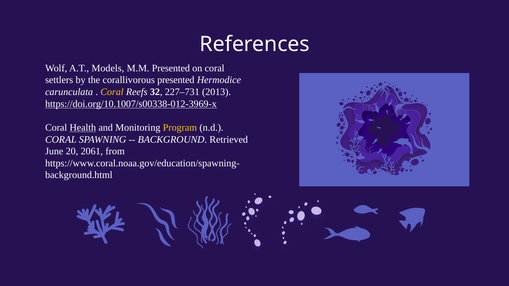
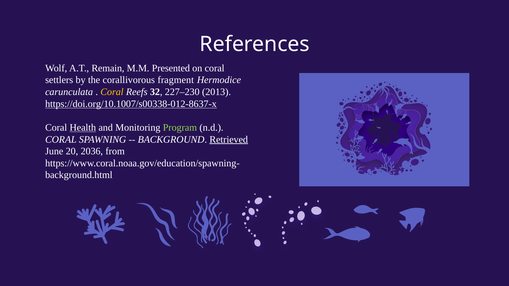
Models: Models -> Remain (108, 68)
corallivorous presented: presented -> fragment (176, 80)
227–731: 227–731 -> 227–230 (182, 92)
https://doi.org/10.1007/s00338-012-3969-x: https://doi.org/10.1007/s00338-012-3969-x -> https://doi.org/10.1007/s00338-012-8637-x (131, 104)
Program colour: yellow -> light green (180, 128)
Retrieved underline: none -> present (229, 140)
2061: 2061 -> 2036 (92, 151)
